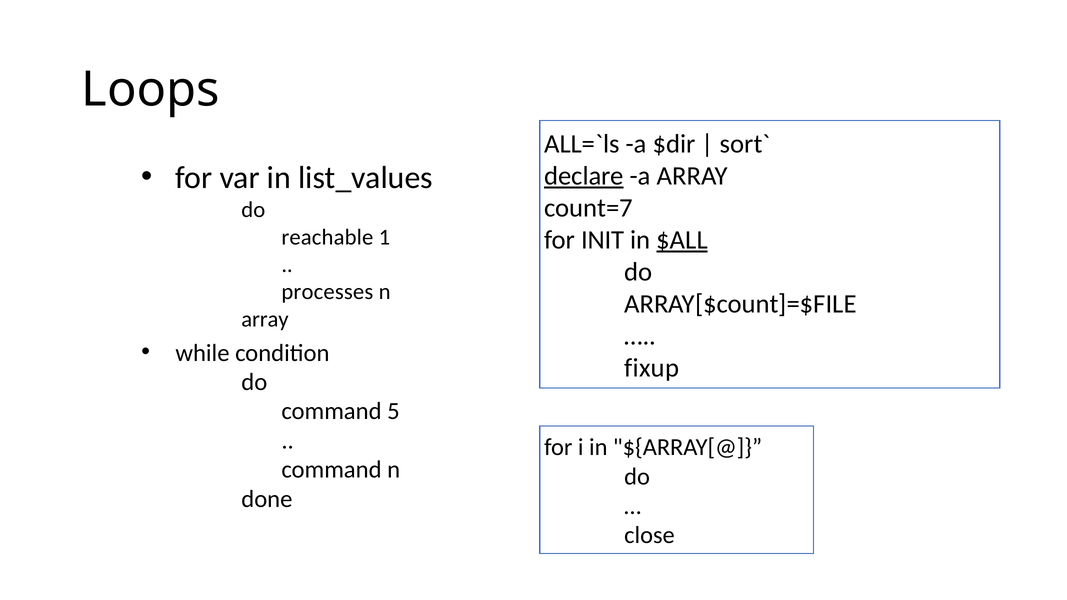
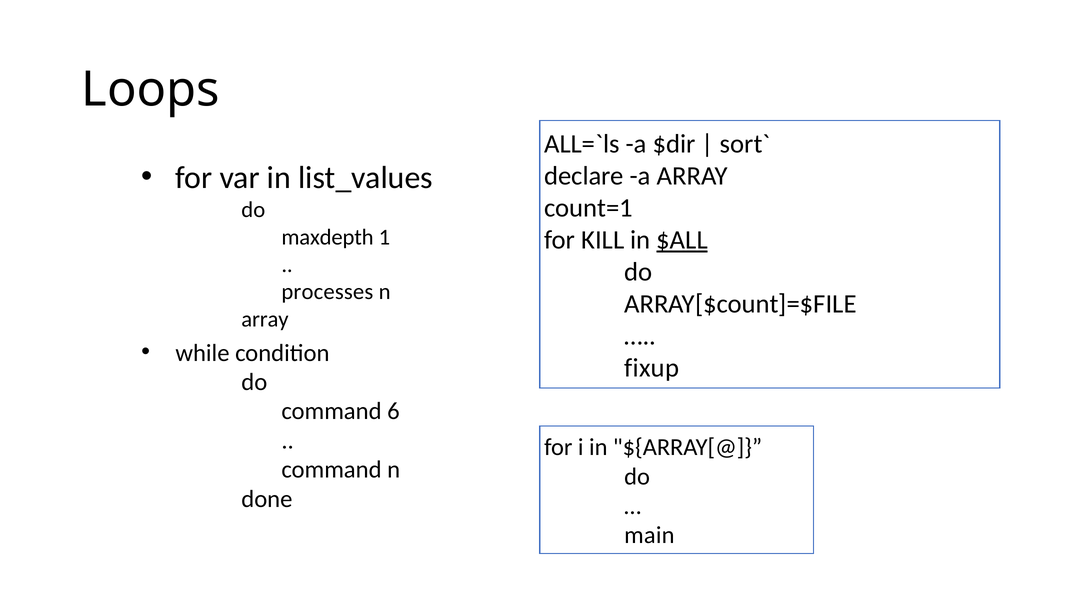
declare underline: present -> none (584, 176)
count=7: count=7 -> count=1 (588, 208)
reachable: reachable -> maxdepth (328, 237)
INIT: INIT -> KILL (603, 240)
5: 5 -> 6 (393, 411)
close: close -> main (649, 536)
